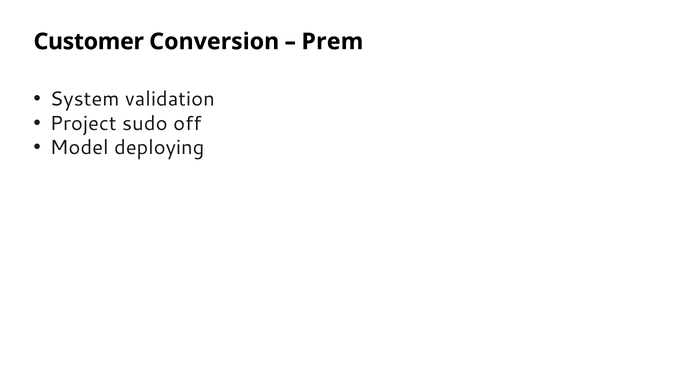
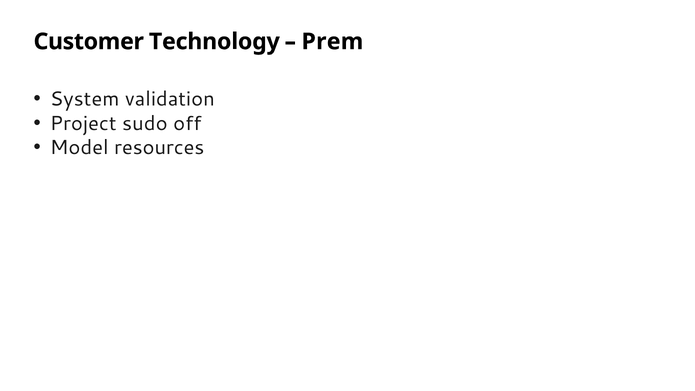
Conversion: Conversion -> Technology (214, 42)
deploying: deploying -> resources (159, 148)
